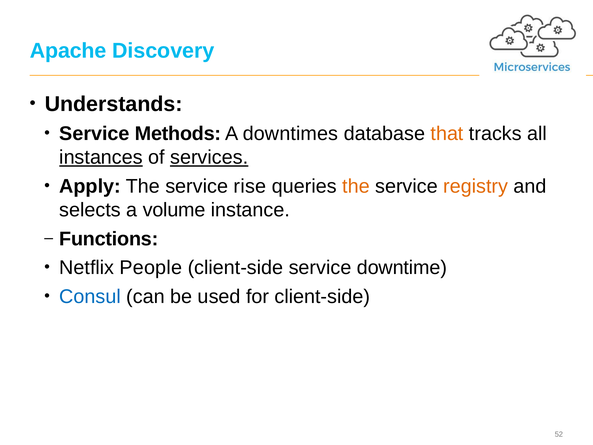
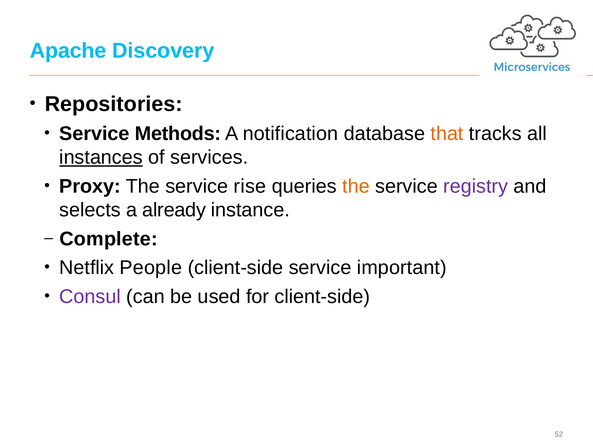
Understands: Understands -> Repositories (114, 104)
downtimes: downtimes -> notification (290, 134)
services underline: present -> none (209, 157)
Apply: Apply -> Proxy (90, 186)
registry colour: orange -> purple (476, 186)
volume: volume -> already (174, 210)
Functions: Functions -> Complete (109, 239)
downtime: downtime -> important (402, 268)
Consul colour: blue -> purple (90, 296)
